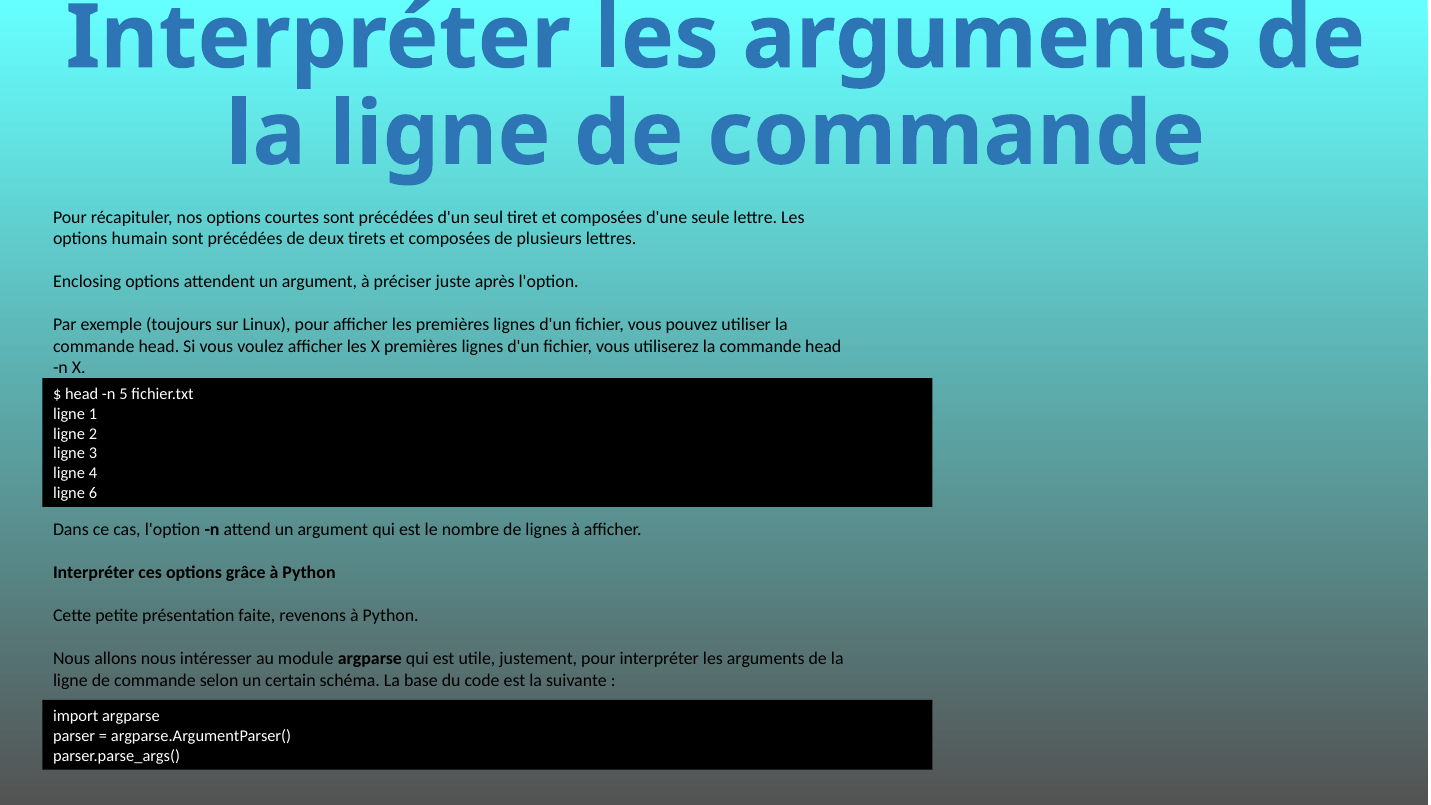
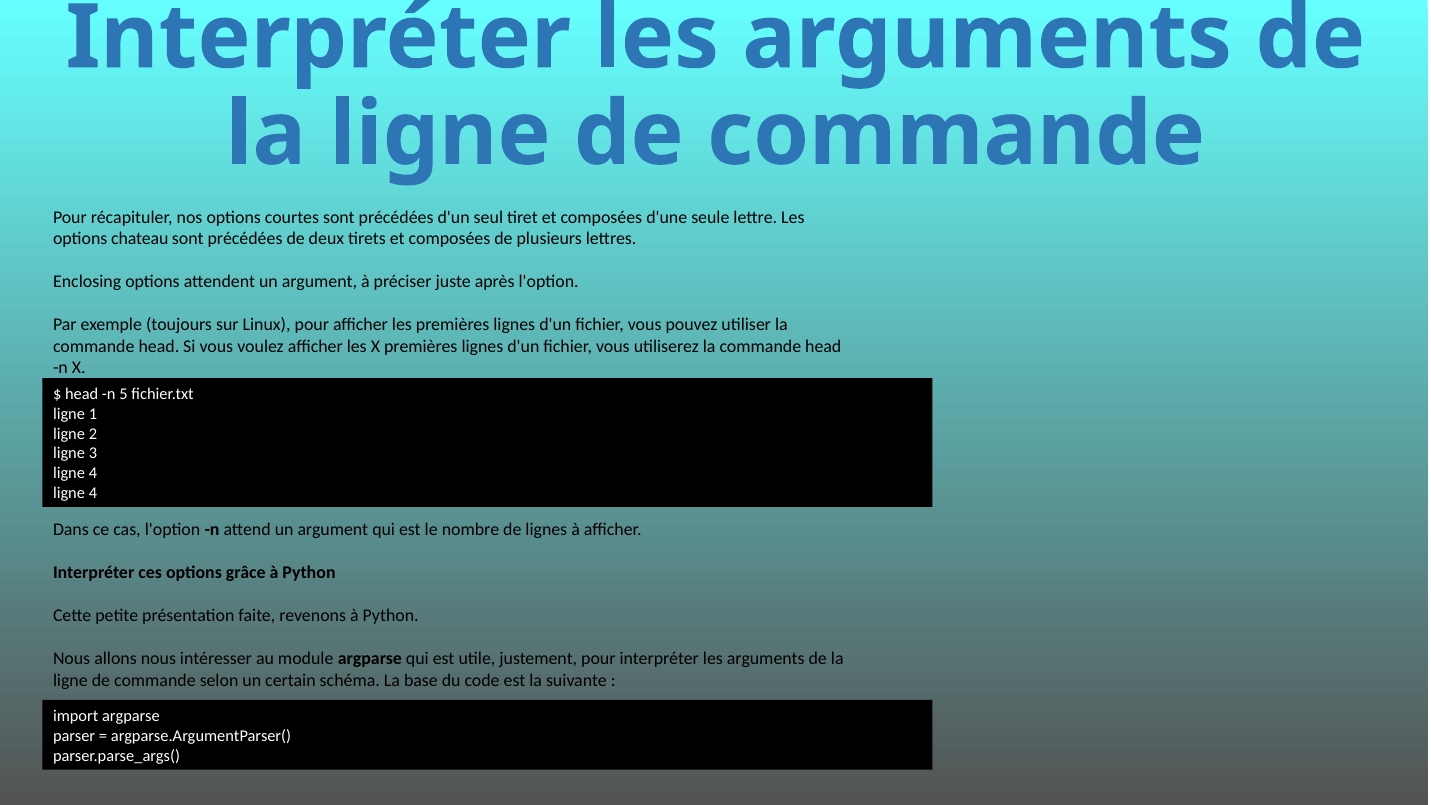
humain: humain -> chateau (140, 239)
6: 6 -> 4 (93, 493)
